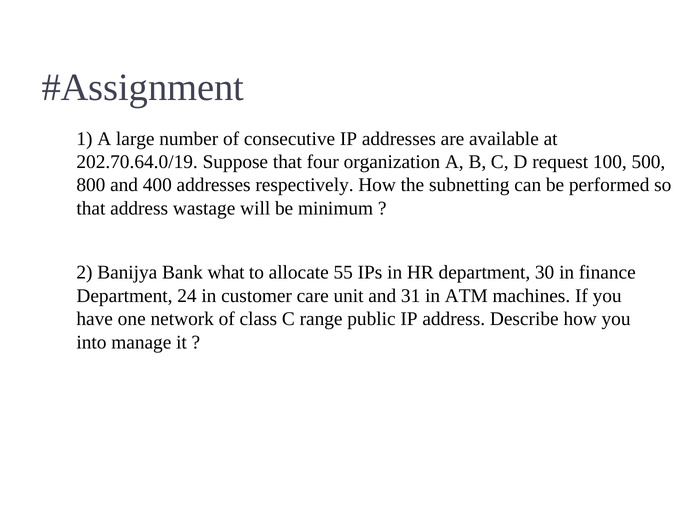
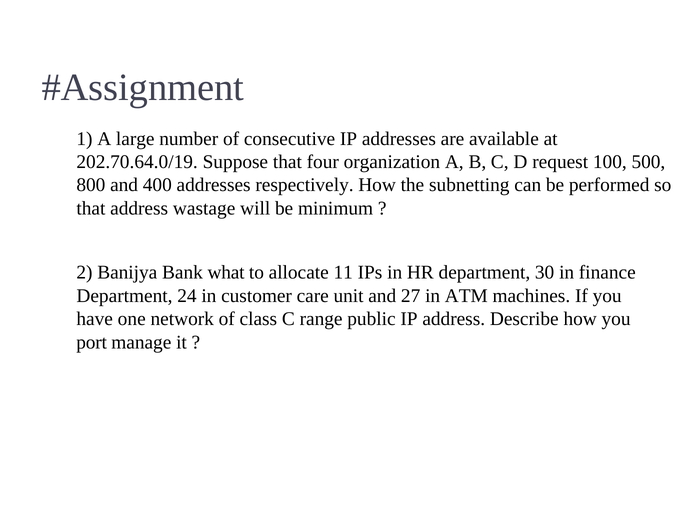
55: 55 -> 11 (343, 273)
31: 31 -> 27 (411, 296)
into: into -> port (92, 342)
